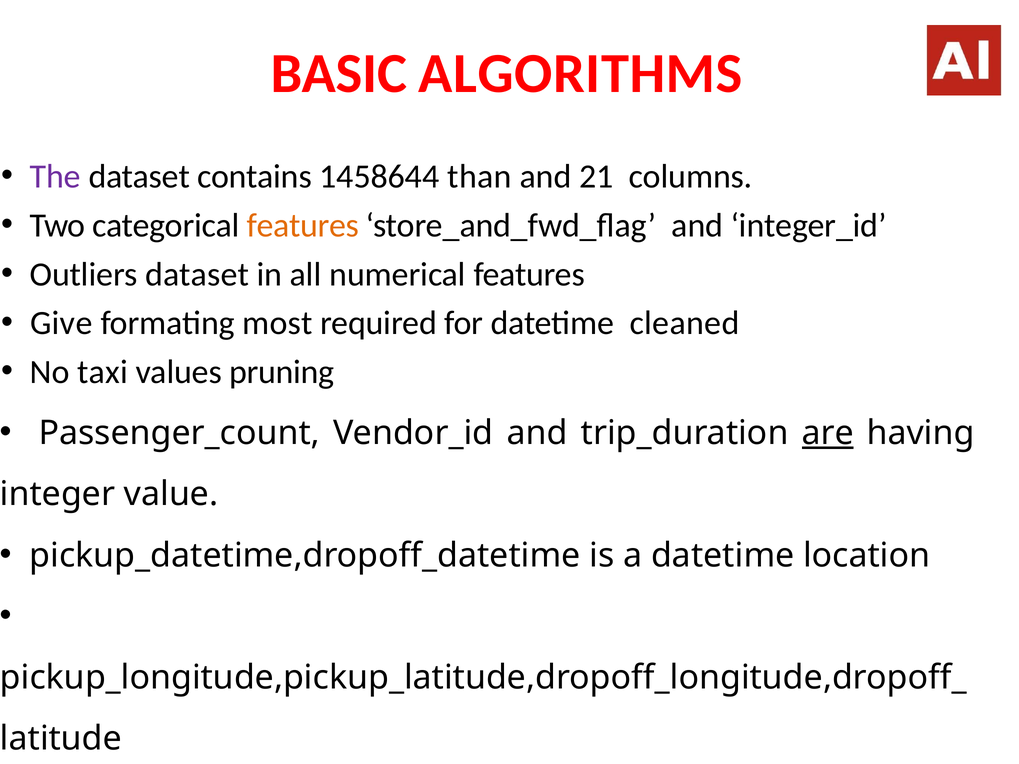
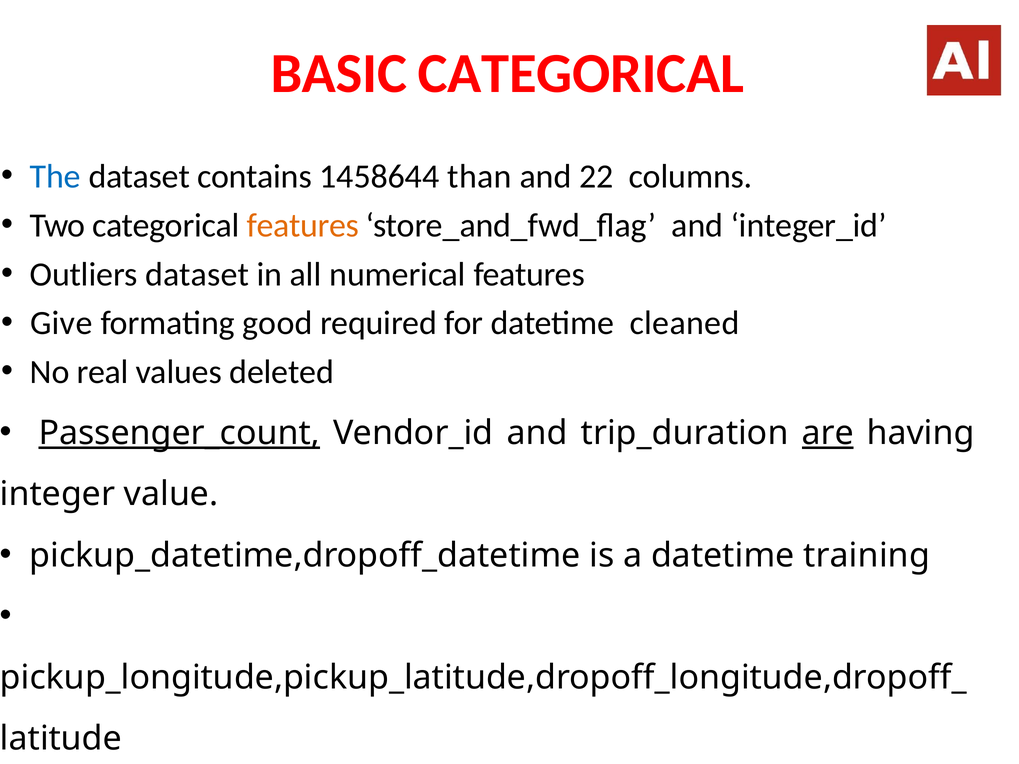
BASIC ALGORITHMS: ALGORITHMS -> CATEGORICAL (581, 74)
The colour: purple -> blue (55, 177)
21: 21 -> 22 (596, 177)
most: most -> good (277, 323)
No taxi: taxi -> real (103, 372)
pruning: pruning -> deleted (282, 372)
Passenger_count underline: none -> present (179, 433)
location: location -> training (867, 556)
